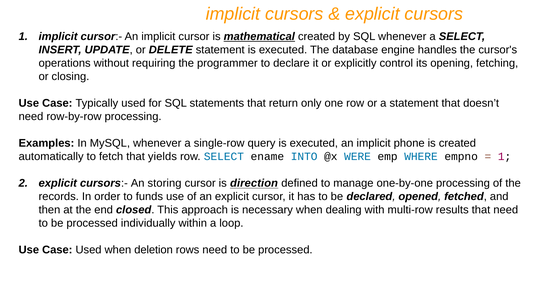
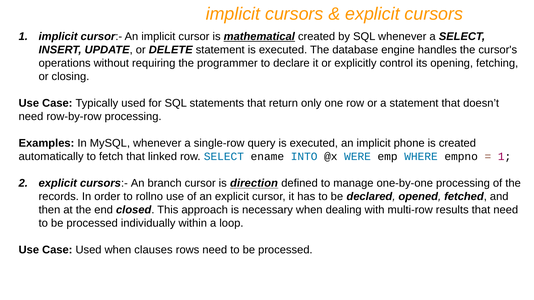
yields: yields -> linked (162, 157)
storing: storing -> branch (165, 184)
funds: funds -> rollno (149, 197)
deletion: deletion -> clauses (153, 250)
